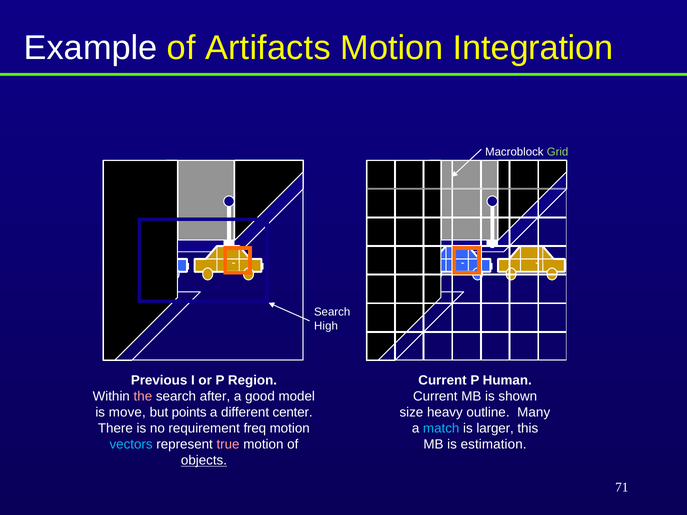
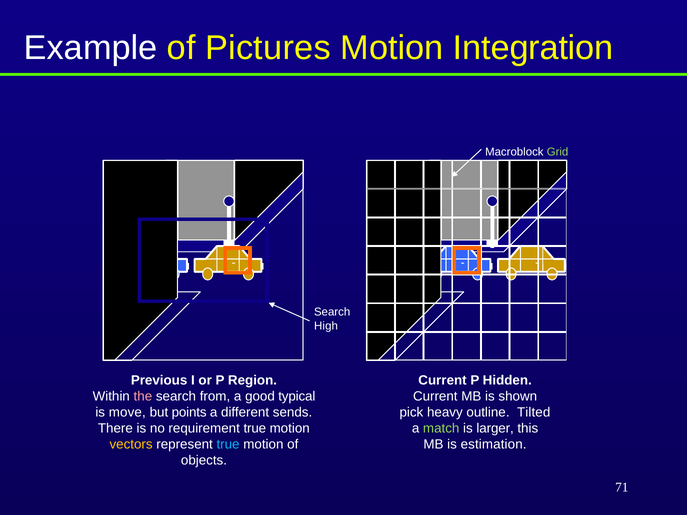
Artifacts: Artifacts -> Pictures (268, 48)
Human: Human -> Hidden (507, 380)
after: after -> from (215, 397)
model: model -> typical (297, 397)
center: center -> sends (293, 413)
size: size -> pick (411, 413)
Many: Many -> Tilted (534, 413)
requirement freq: freq -> true (255, 429)
match colour: light blue -> light green (441, 429)
vectors colour: light blue -> yellow (131, 445)
true colour: pink -> light blue (228, 445)
objects underline: present -> none (204, 461)
